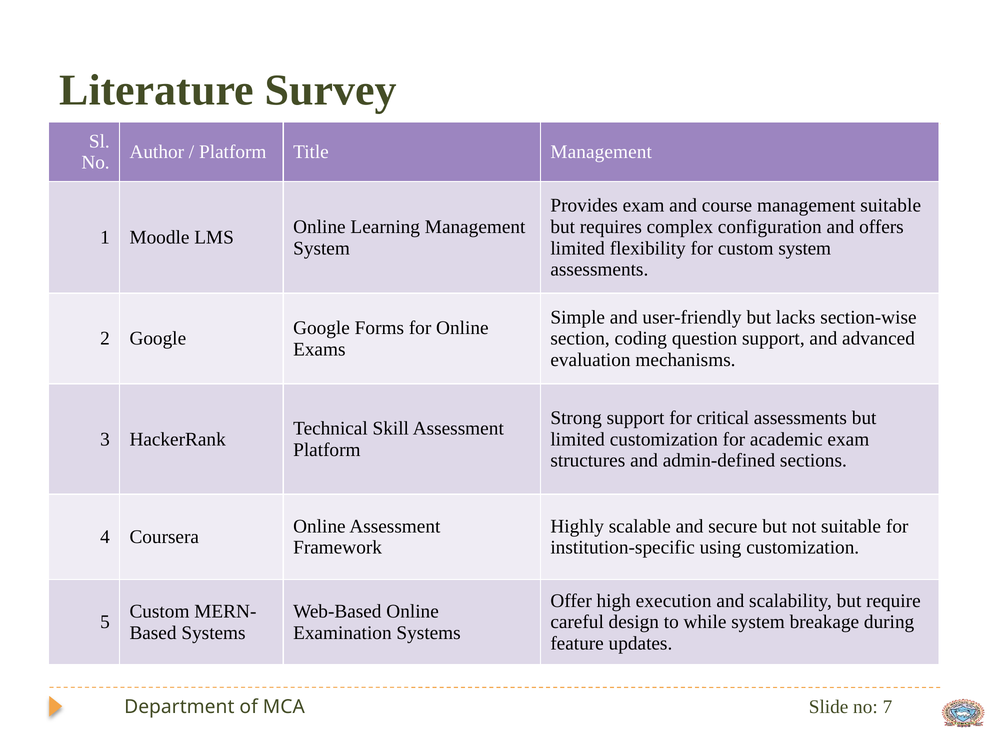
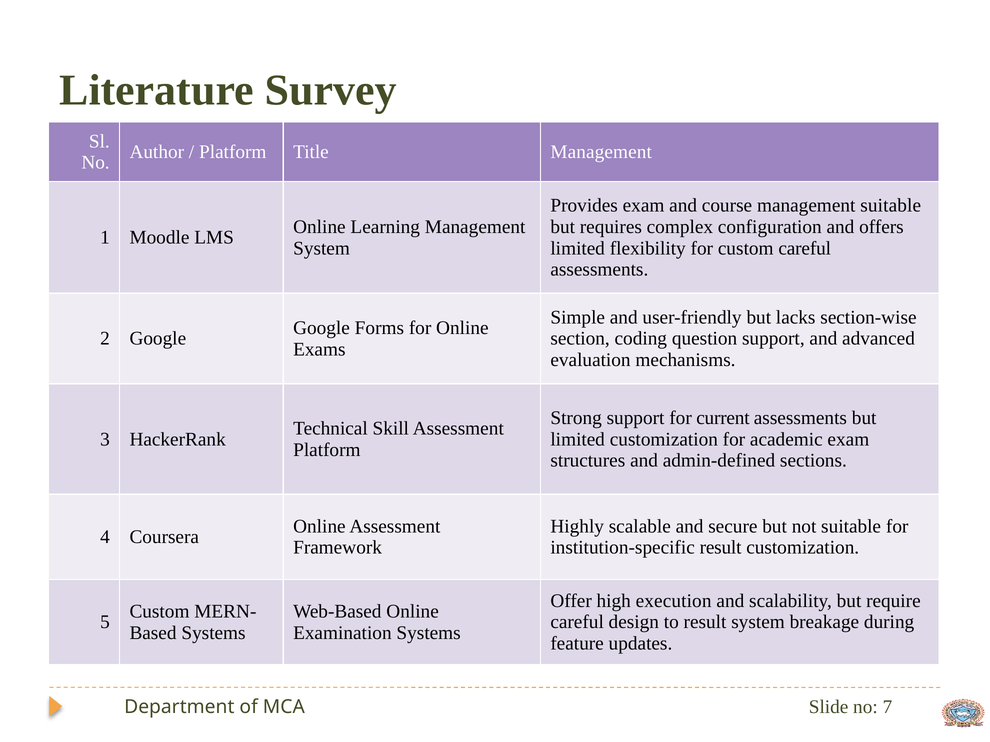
custom system: system -> careful (805, 248)
critical: critical -> current (723, 418)
institution-specific using: using -> result (721, 548)
to while: while -> result (705, 622)
